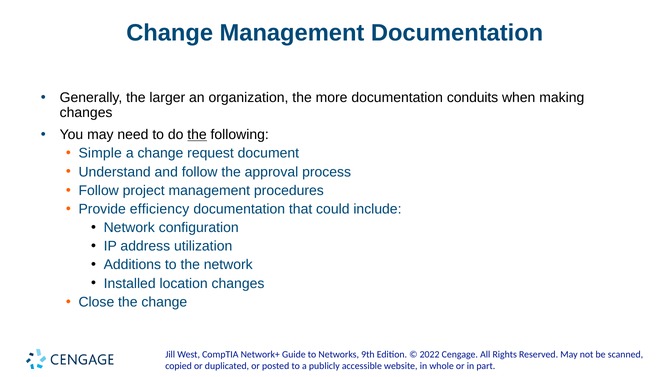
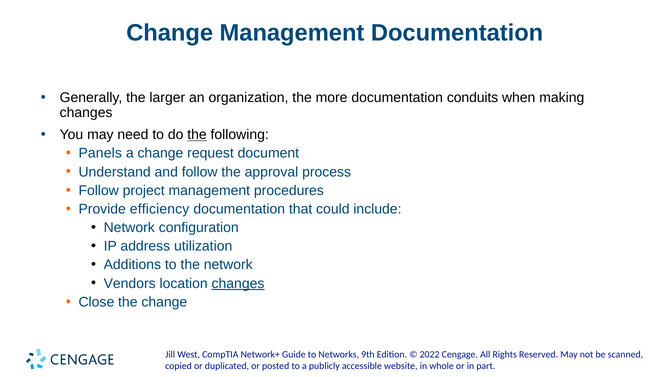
Simple: Simple -> Panels (100, 153)
Installed: Installed -> Vendors (130, 283)
changes underline: none -> present (238, 283)
